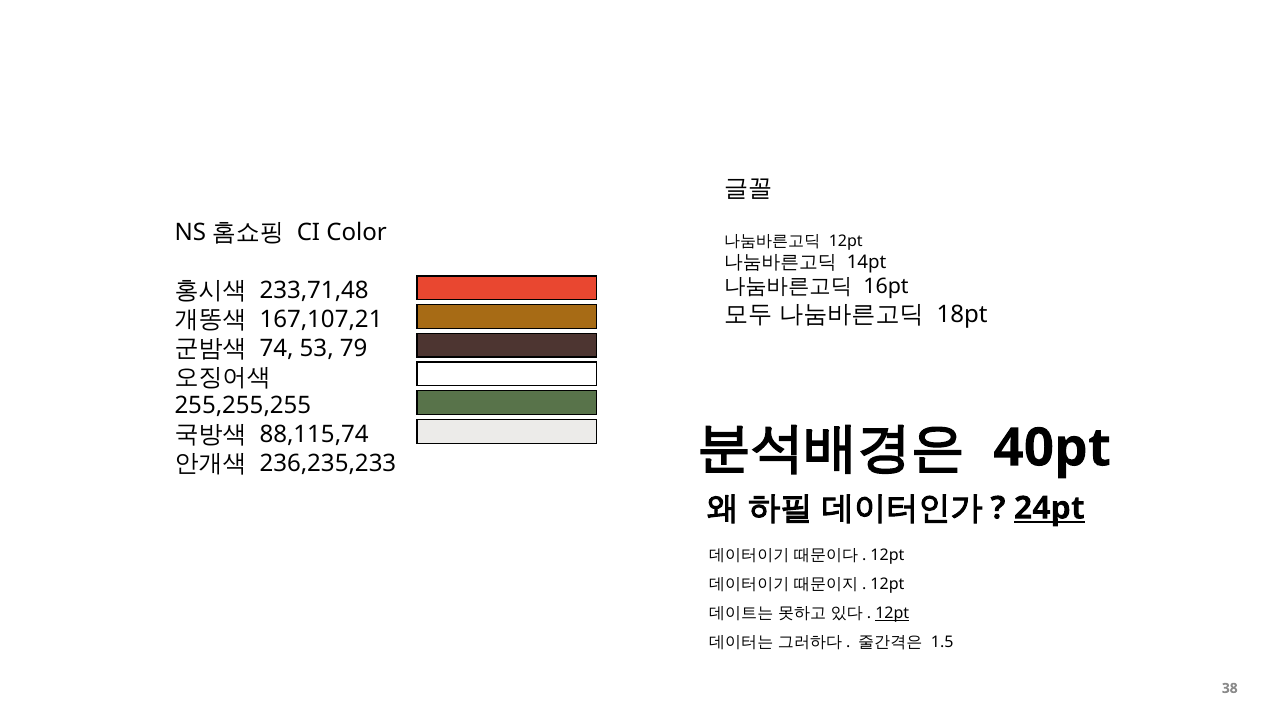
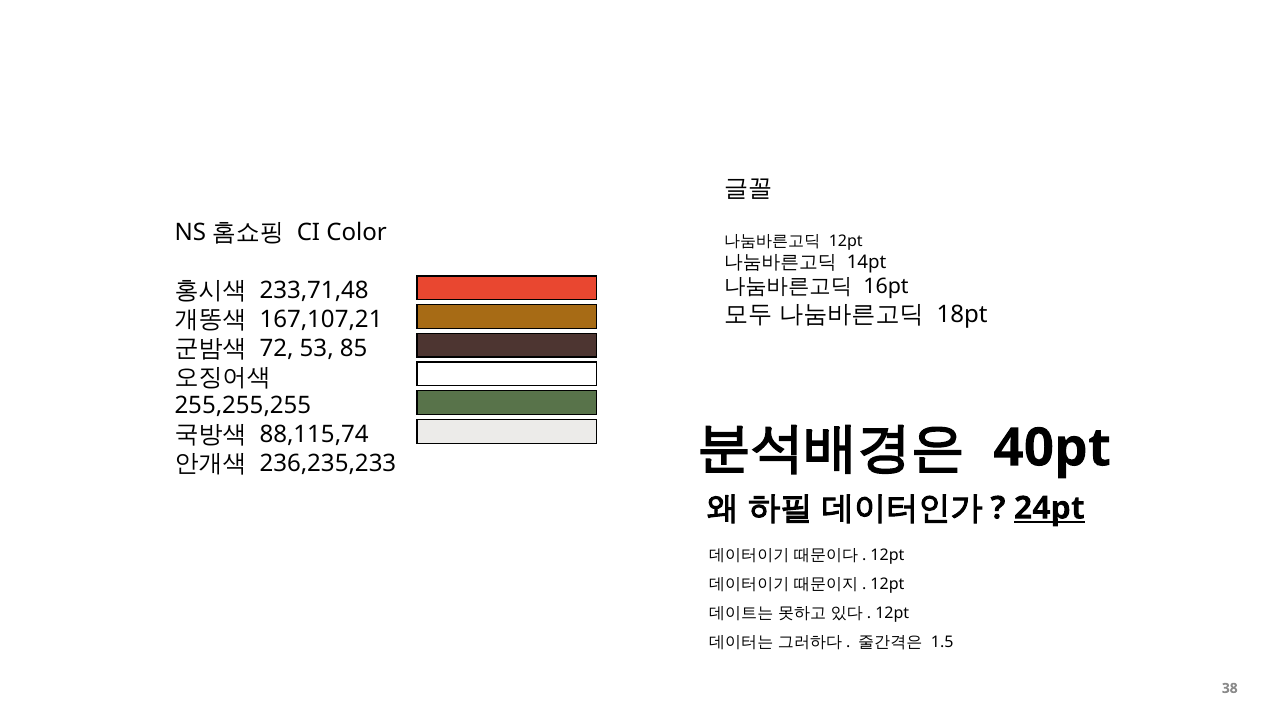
74: 74 -> 72 (277, 348)
79: 79 -> 85 (354, 348)
12pt underline: present -> none (892, 613)
